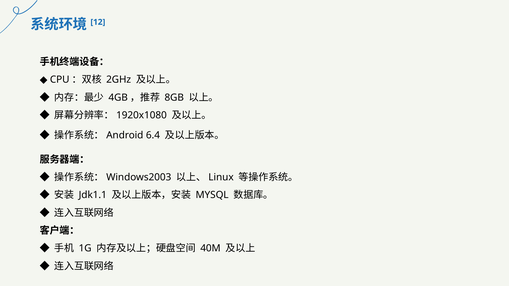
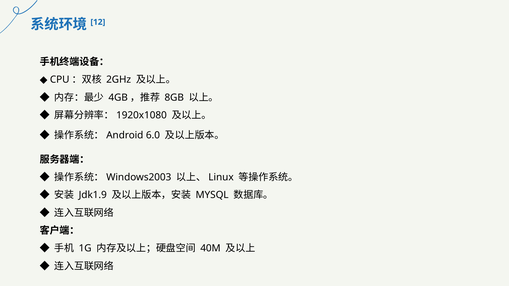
6.4: 6.4 -> 6.0 (153, 136)
Jdk1.1: Jdk1.1 -> Jdk1.9 (93, 195)
